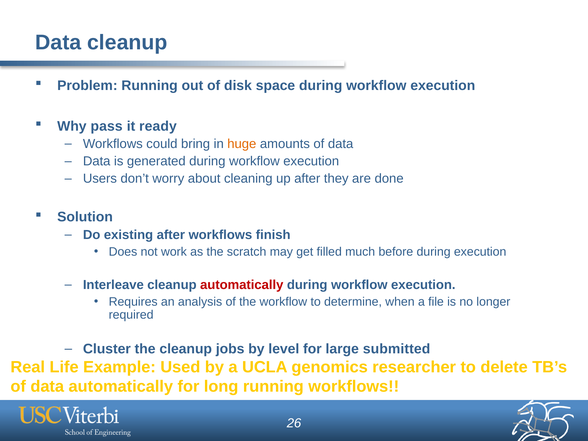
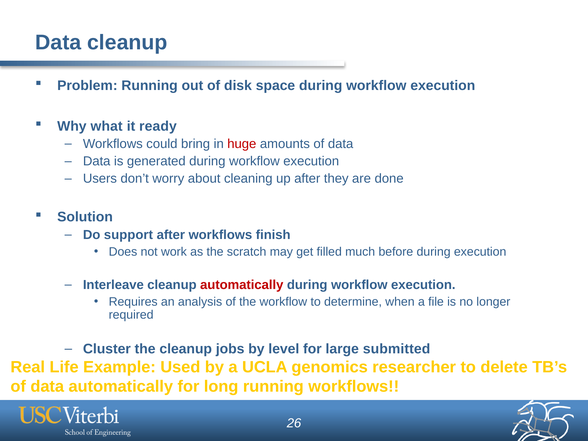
pass: pass -> what (107, 126)
huge colour: orange -> red (242, 144)
existing: existing -> support (128, 235)
